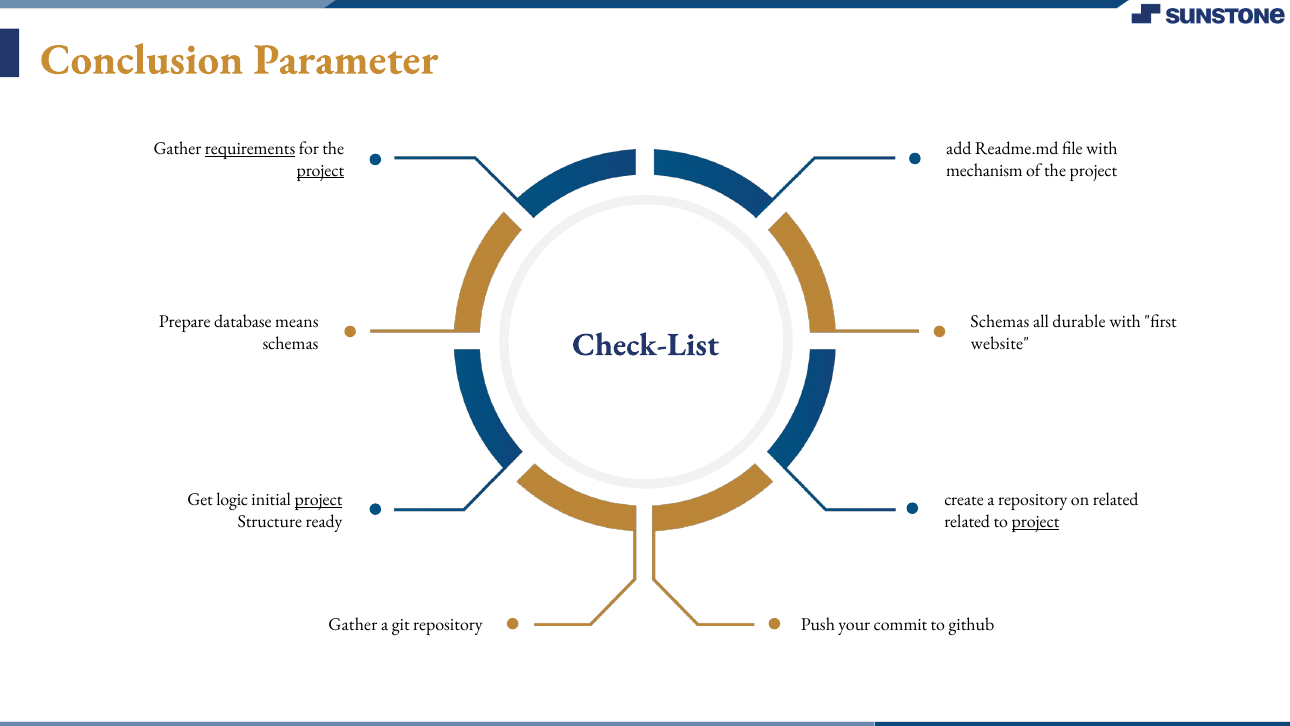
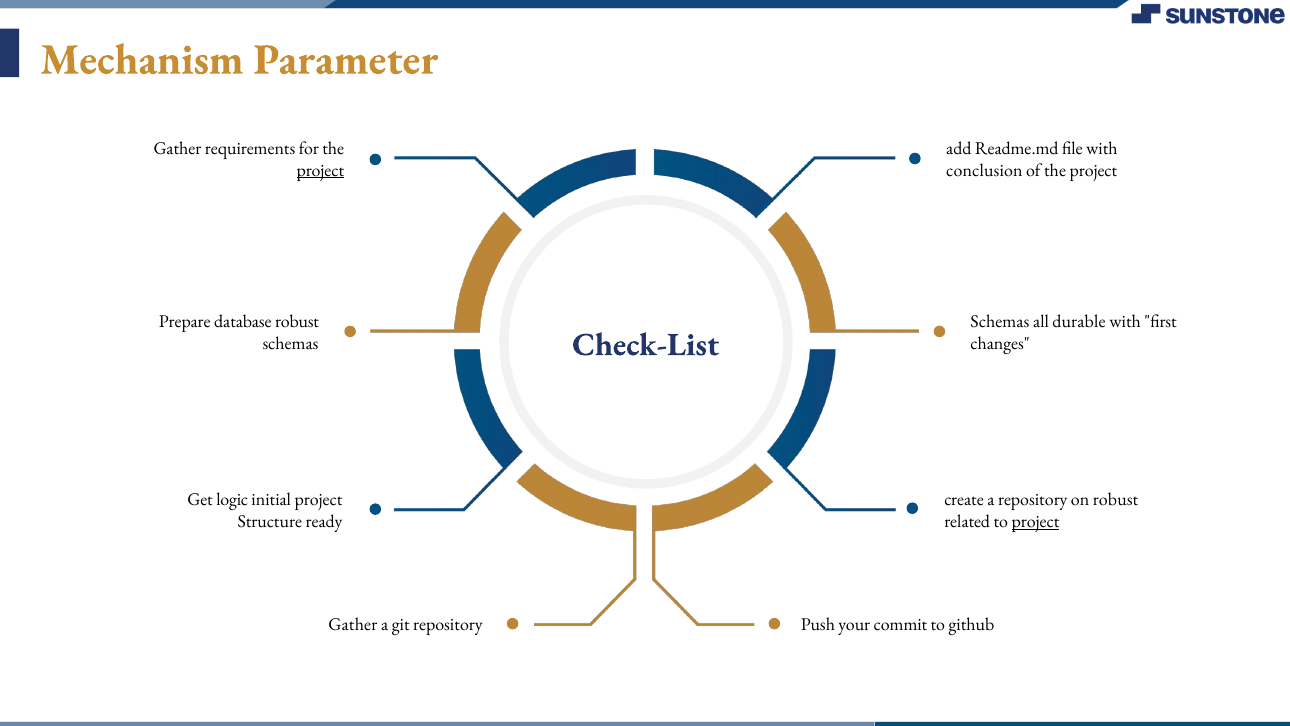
Conclusion: Conclusion -> Mechanism (142, 59)
requirements underline: present -> none (250, 149)
mechanism: mechanism -> conclusion (984, 170)
database means: means -> robust (297, 322)
website: website -> changes (1000, 343)
project underline: present -> none (319, 500)
on related: related -> robust (1116, 500)
